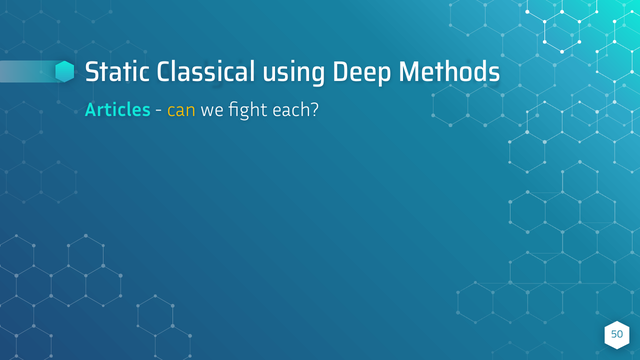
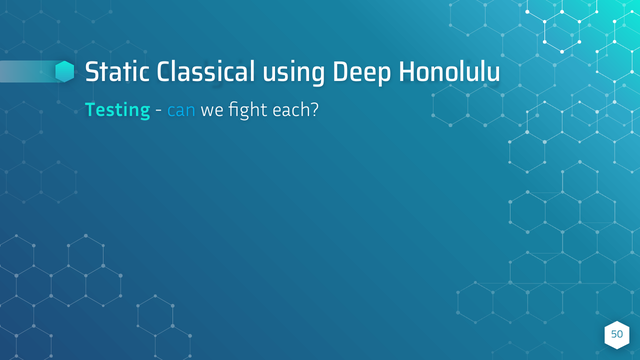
Methods: Methods -> Honolulu (450, 72)
Articles: Articles -> Testing (118, 110)
can colour: yellow -> light blue (181, 110)
